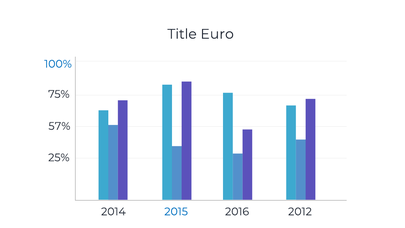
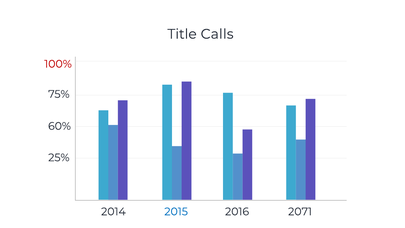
Euro: Euro -> Calls (217, 34)
100% colour: blue -> red (58, 64)
57%: 57% -> 60% (60, 126)
2012: 2012 -> 2071 (300, 211)
